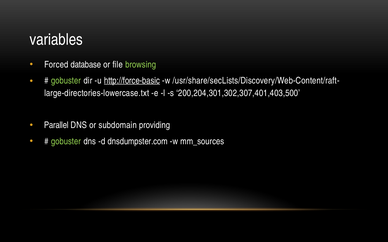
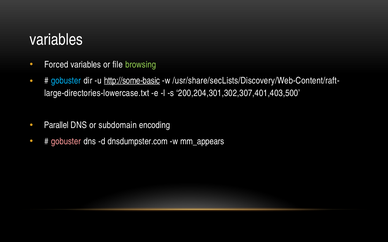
Forced database: database -> variables (86, 65)
gobuster colour: light green -> light blue (66, 81)
http://force-basic: http://force-basic -> http://some-basic (132, 81)
providing: providing -> encoding (155, 125)
gobuster colour: light green -> pink (66, 142)
mm_sources: mm_sources -> mm_appears (202, 142)
